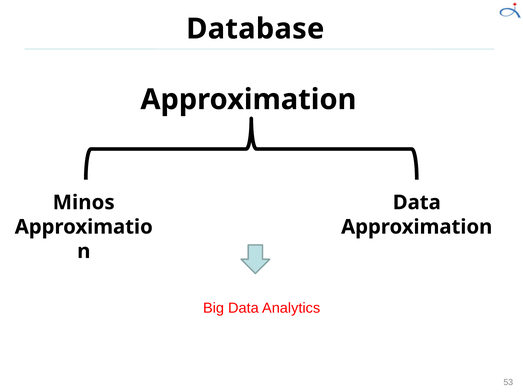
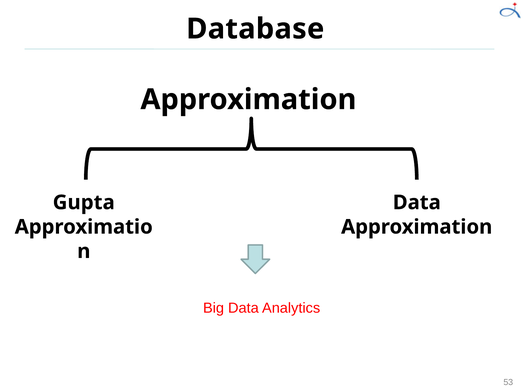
Minos: Minos -> Gupta (84, 203)
